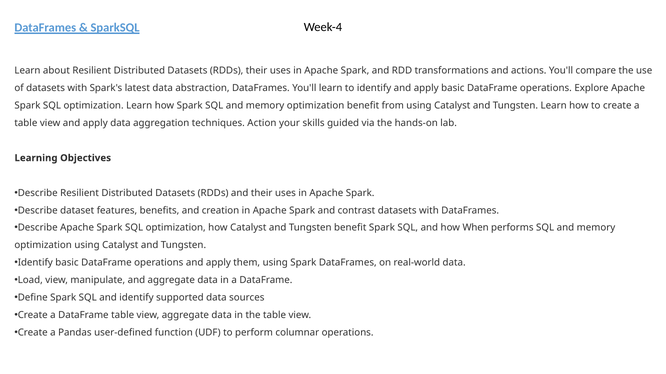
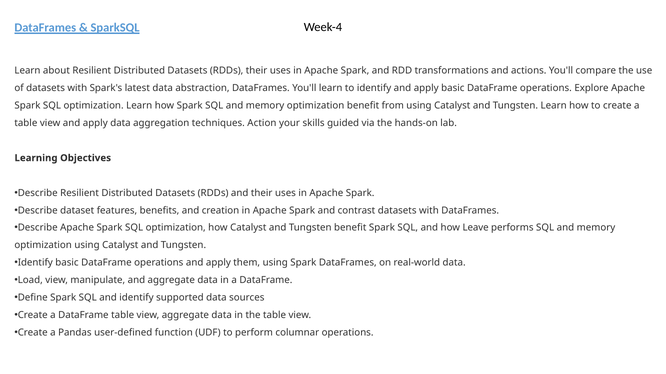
When: When -> Leave (476, 228)
